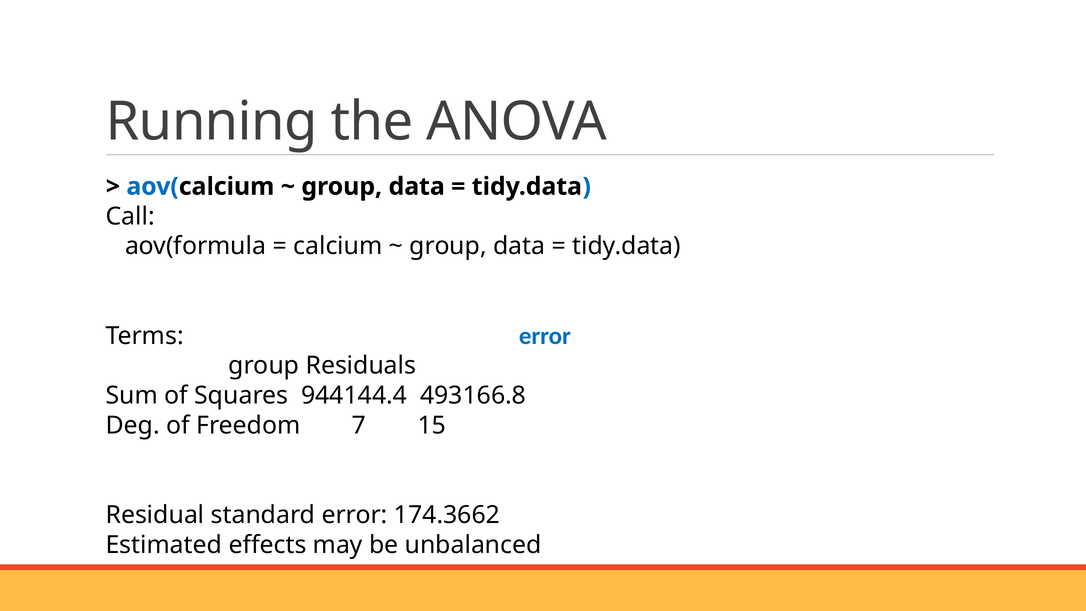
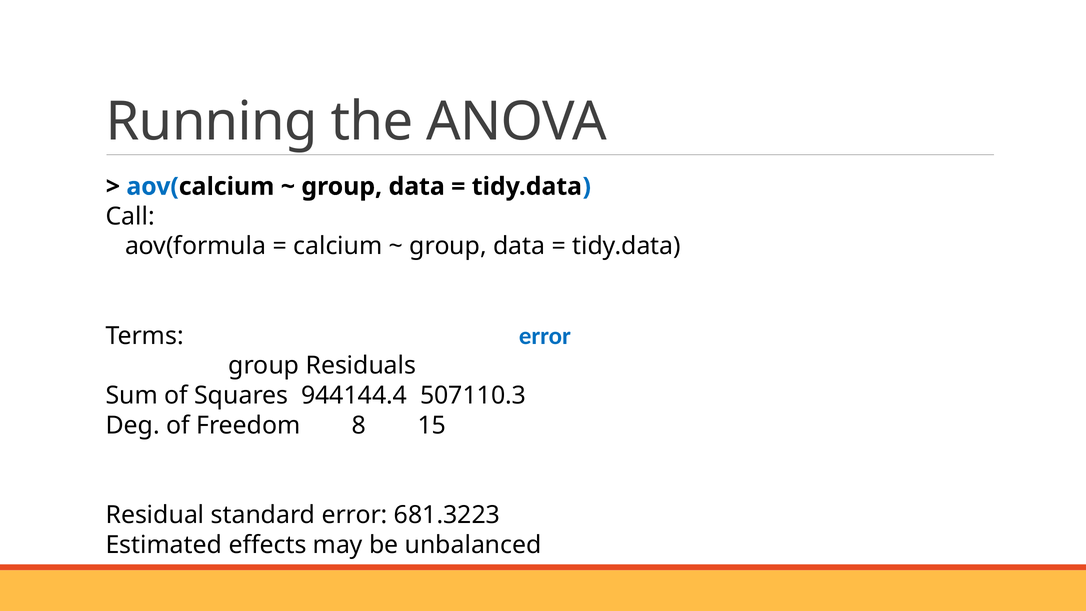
493166.8: 493166.8 -> 507110.3 (473, 395)
7: 7 -> 8 (359, 425)
174.3662: 174.3662 -> 681.3223 (447, 515)
